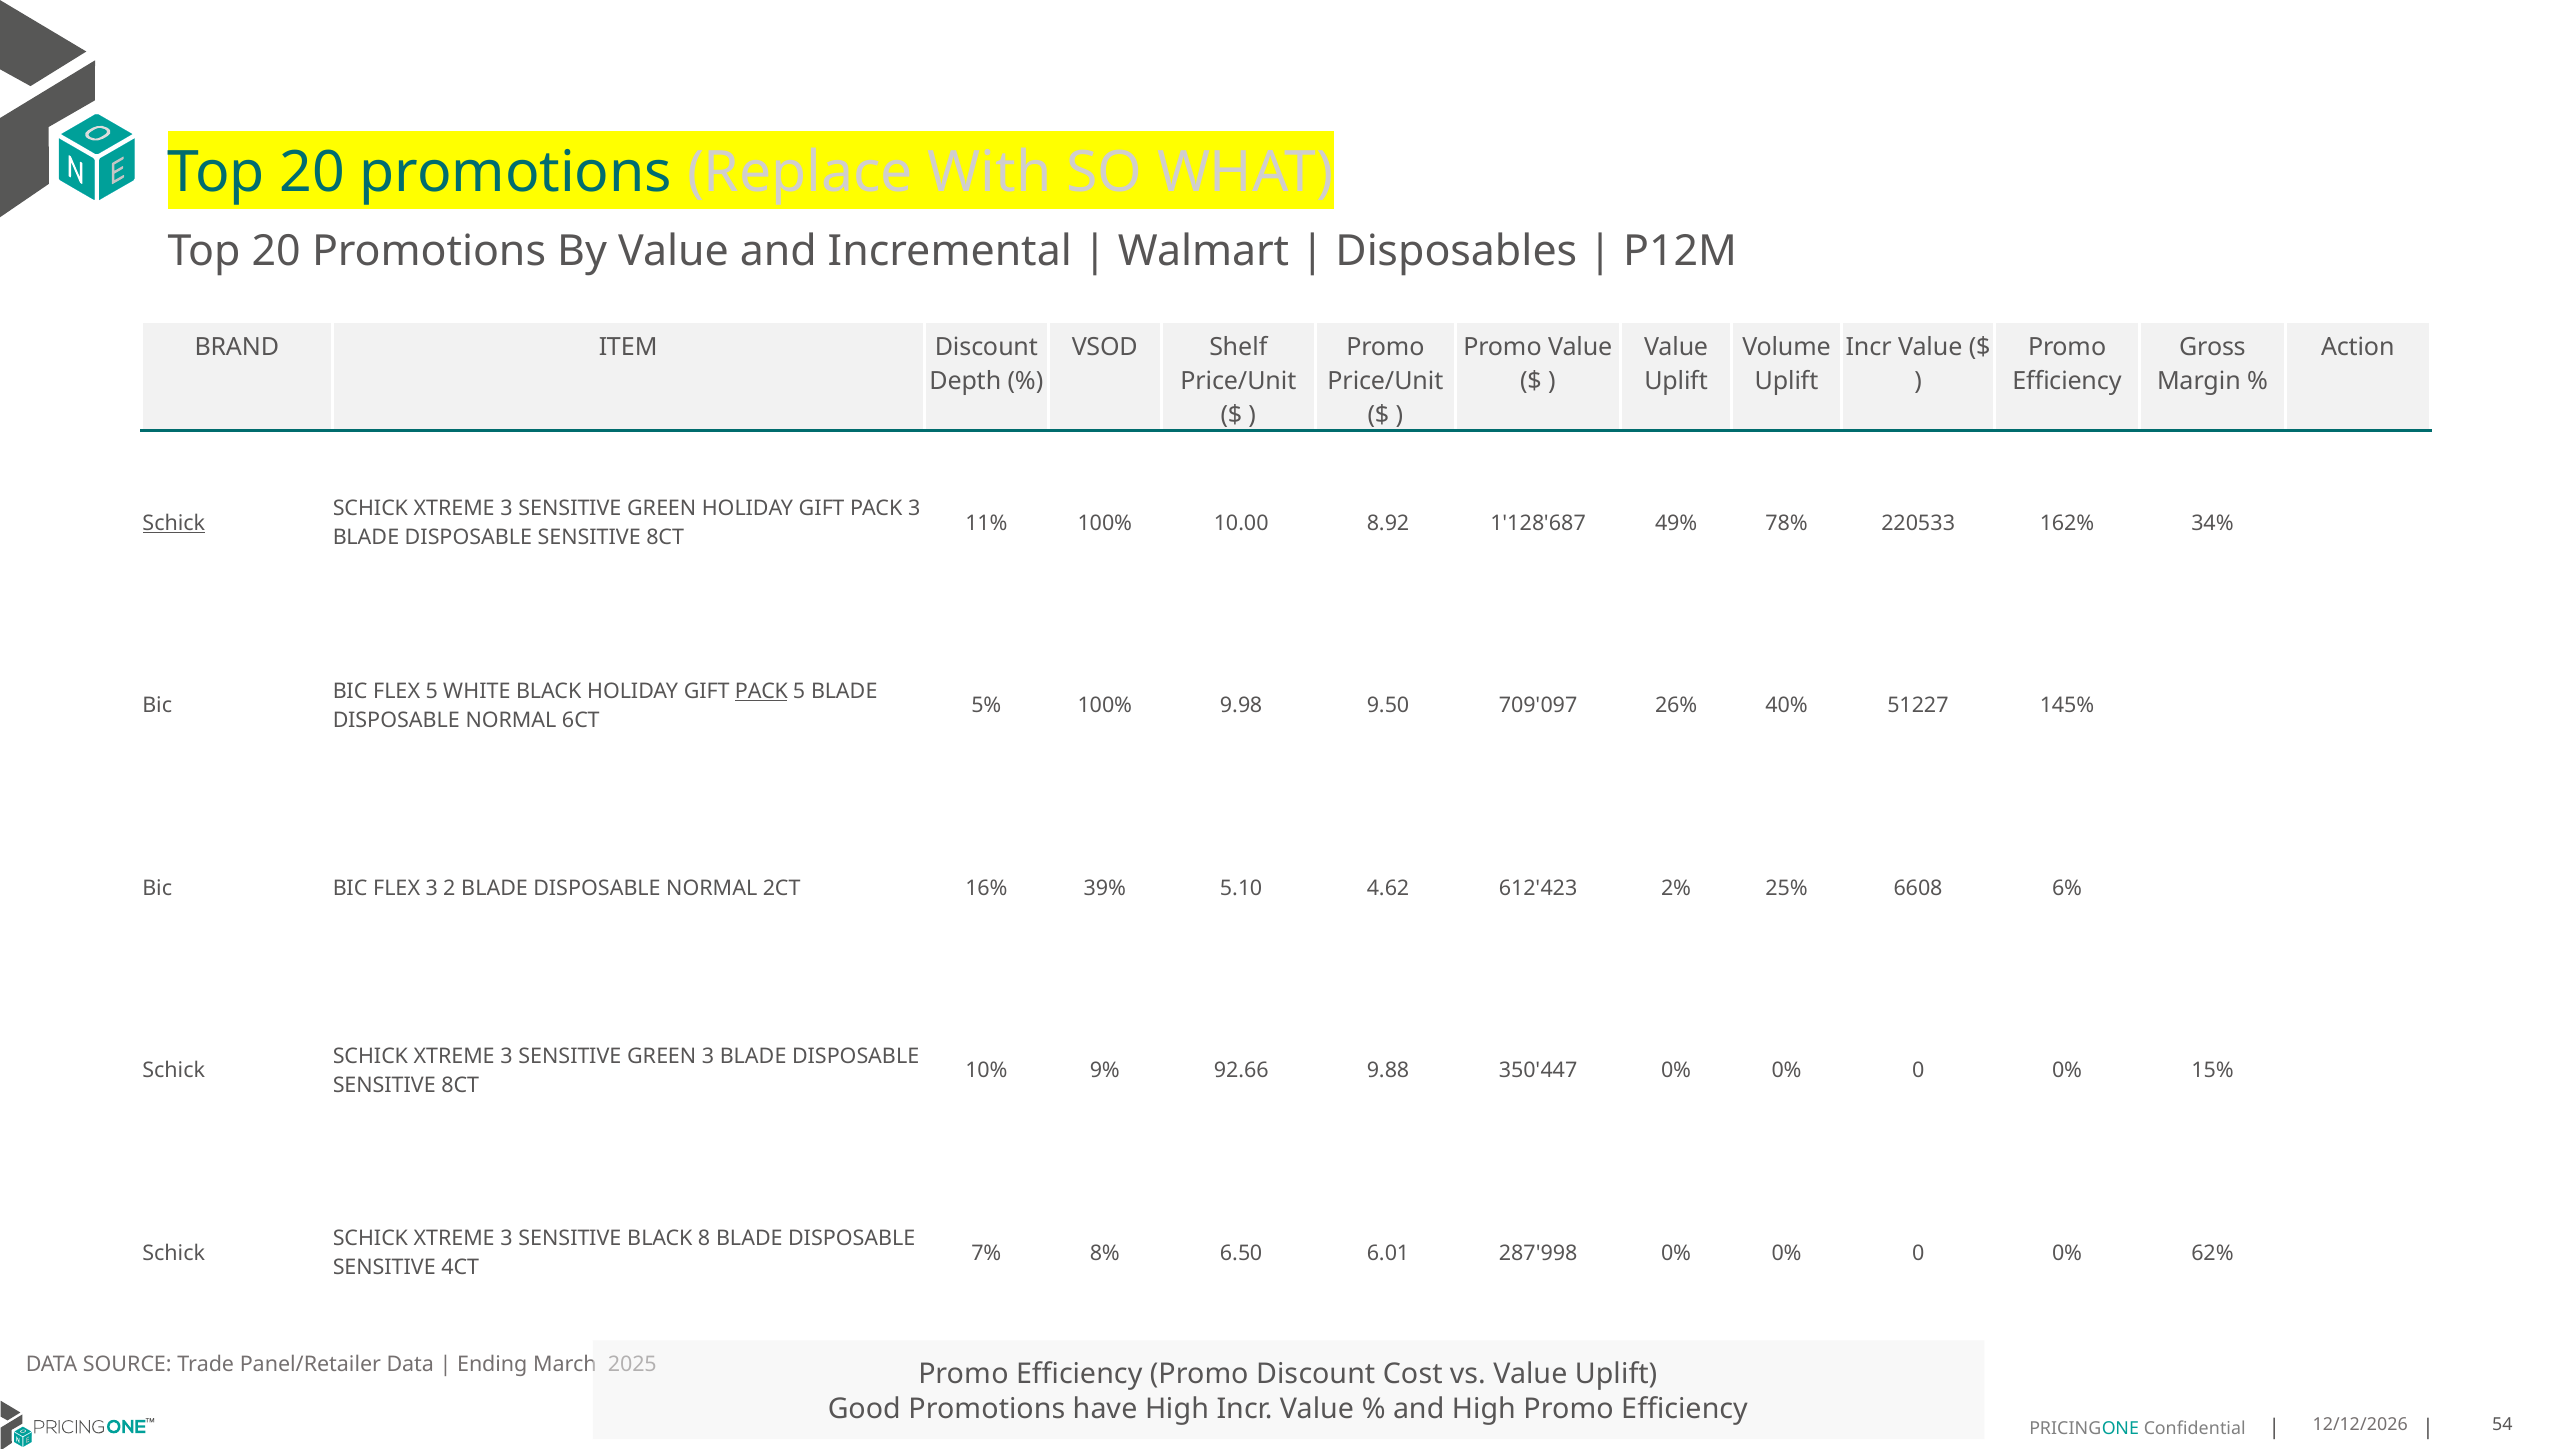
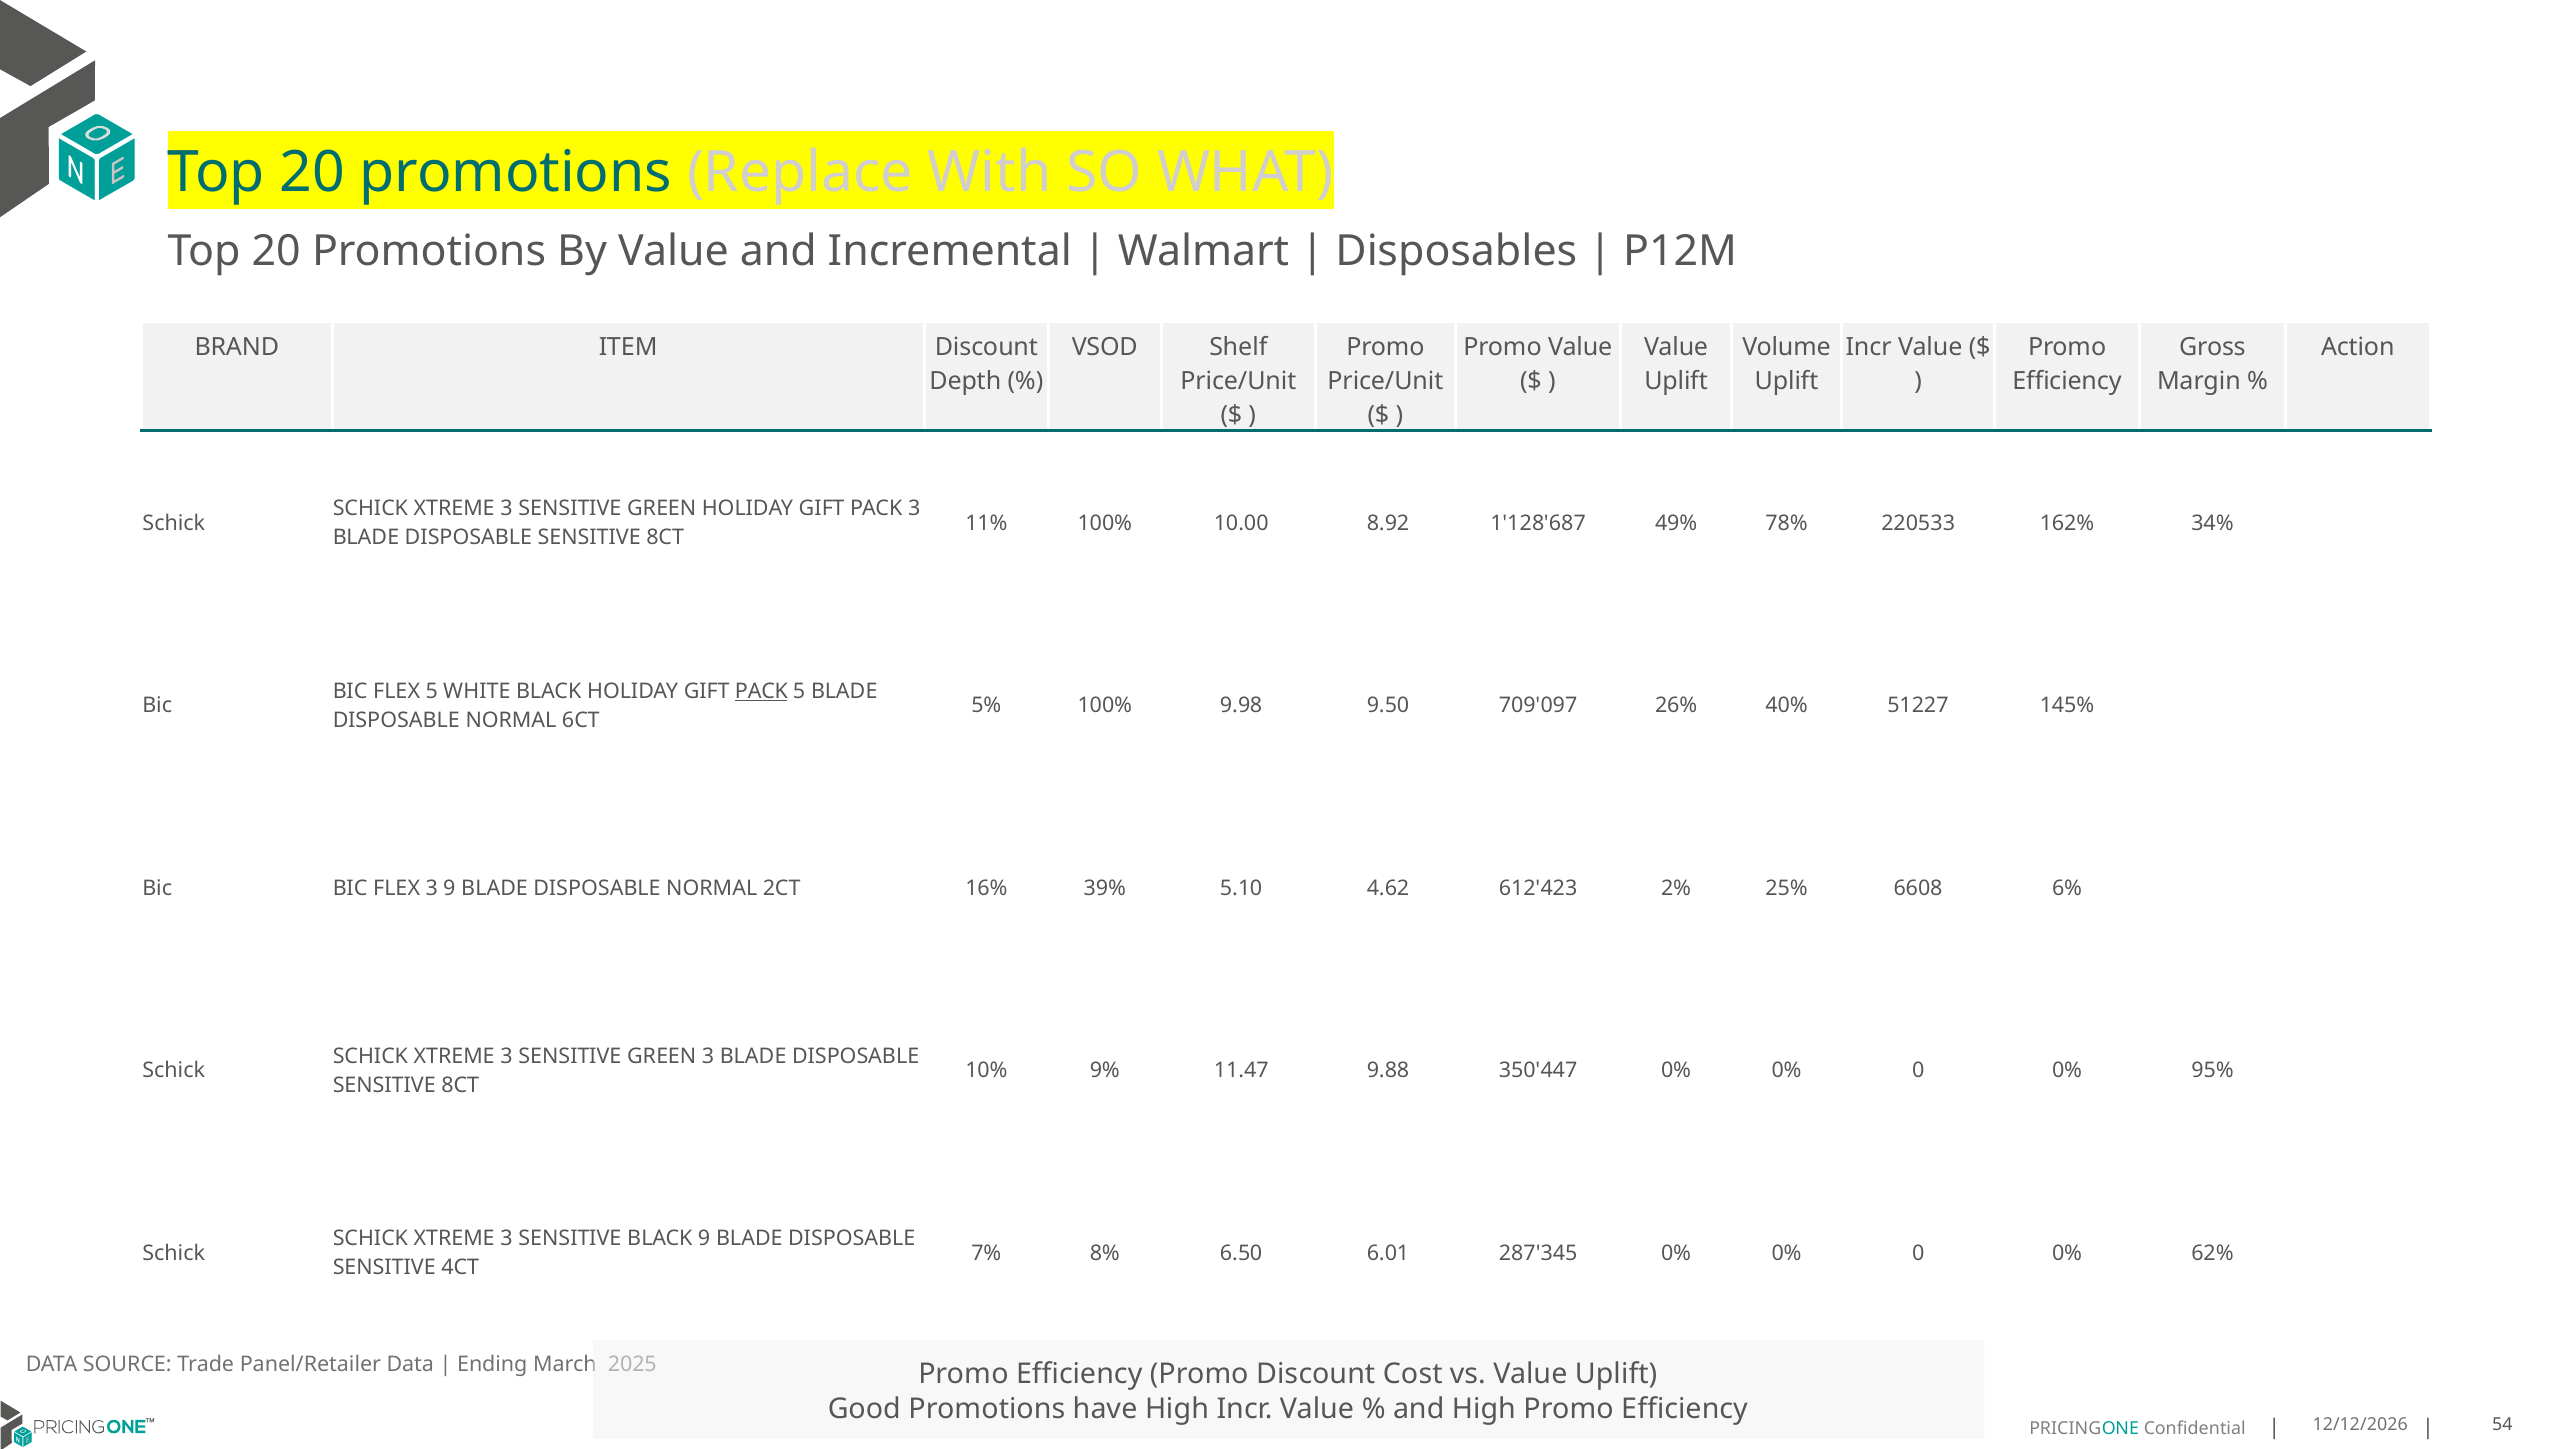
Schick underline: present -> none (174, 523)
3 2: 2 -> 9 (449, 888)
92.66: 92.66 -> 11.47 (1241, 1071)
15%: 15% -> 95% (2213, 1071)
BLACK 8: 8 -> 9 (704, 1239)
287'998: 287'998 -> 287'345 (1538, 1253)
